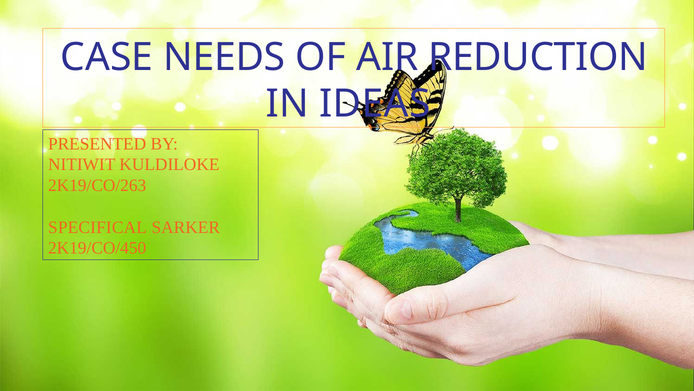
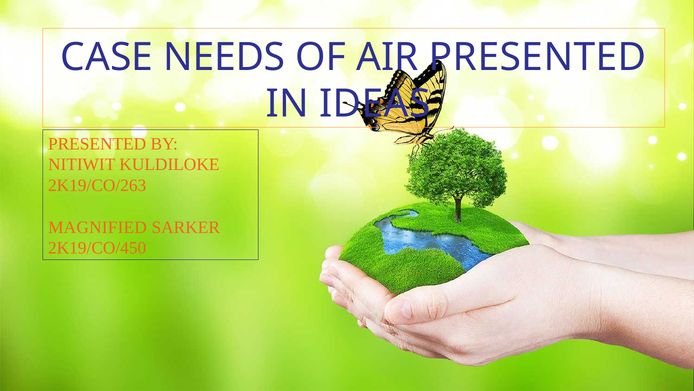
AIR REDUCTION: REDUCTION -> PRESENTED (538, 57)
SPECIFICAL: SPECIFICAL -> MAGNIFIED (98, 227)
